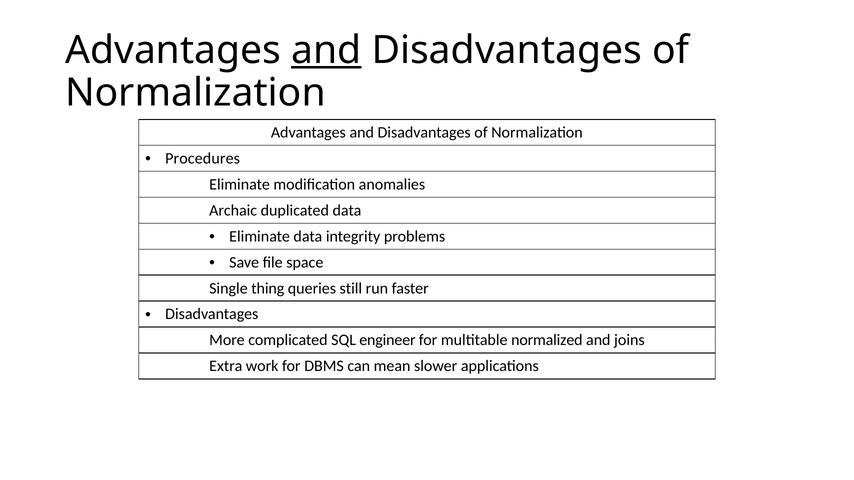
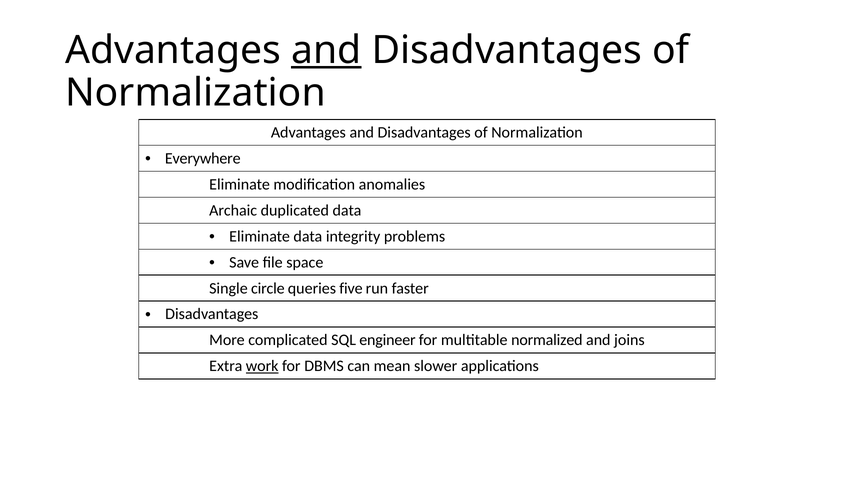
Procedures: Procedures -> Everywhere (203, 159)
thing: thing -> circle (268, 288)
still: still -> five (351, 288)
work underline: none -> present (262, 366)
